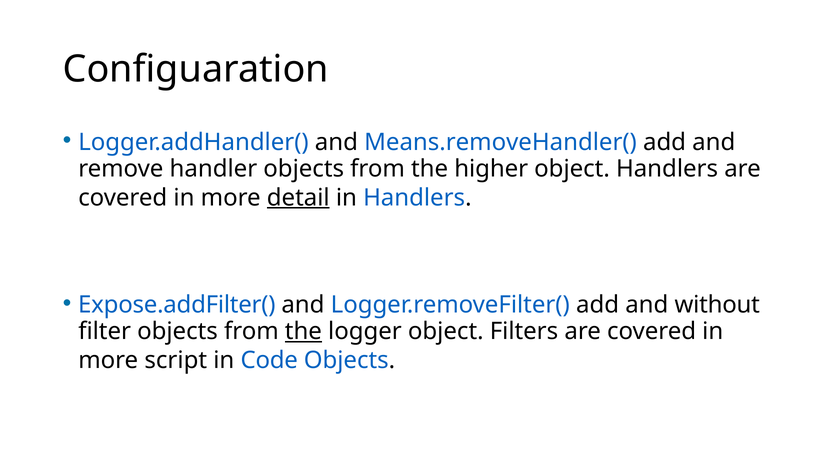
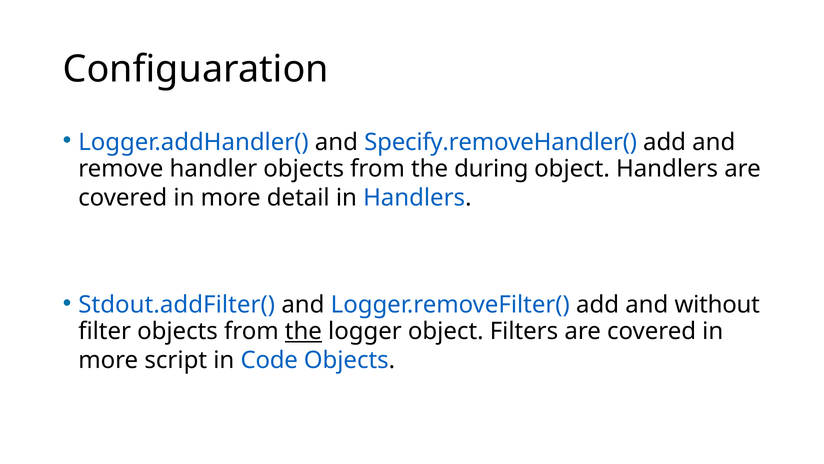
Means.removeHandler(: Means.removeHandler( -> Specify.removeHandler( (501, 142)
higher: higher -> during (491, 169)
detail underline: present -> none (298, 197)
Expose.addFilter(: Expose.addFilter( -> Stdout.addFilter( (177, 304)
